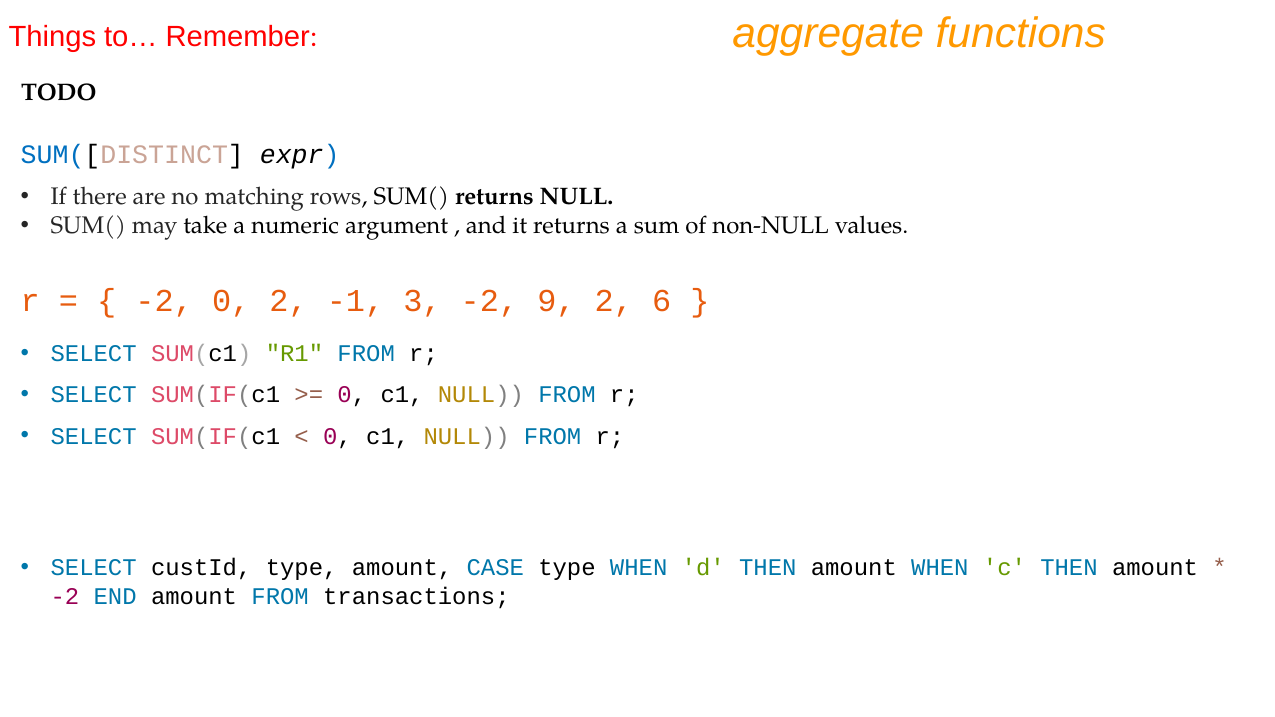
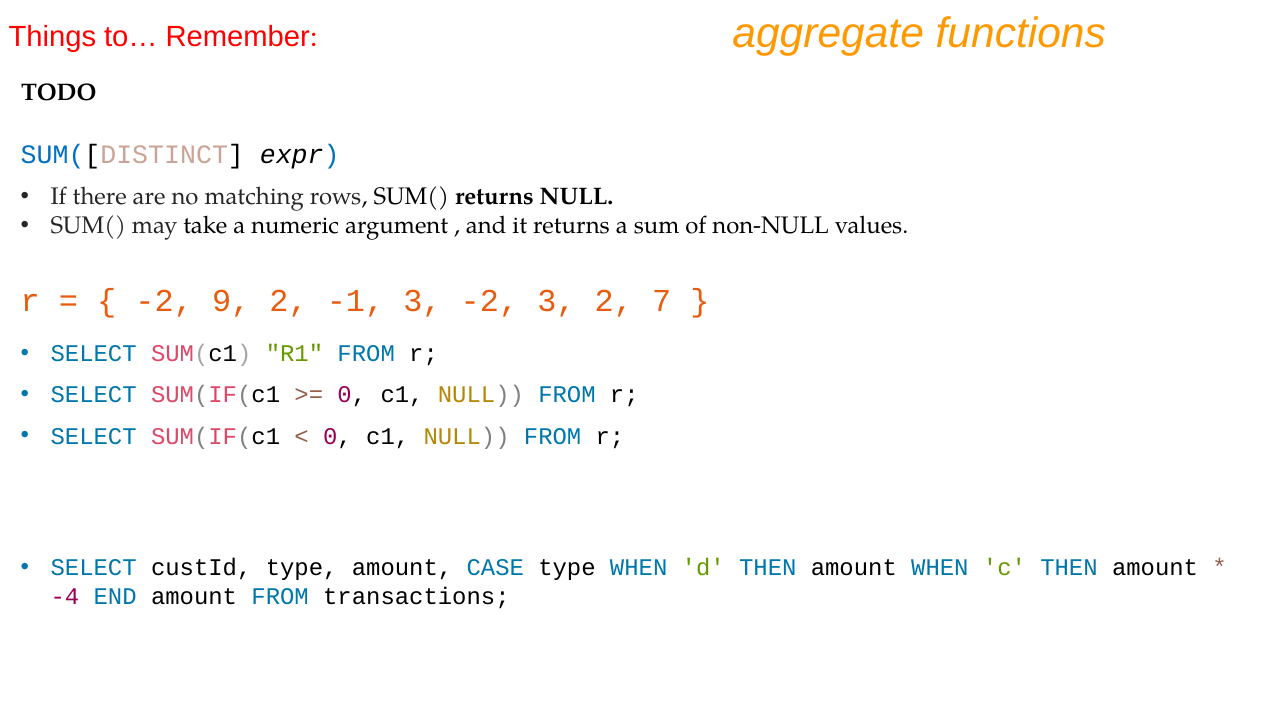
-2 0: 0 -> 9 (231, 302)
-2 9: 9 -> 3 (556, 302)
6: 6 -> 7 (662, 302)
-2: -2 -> -4 (65, 596)
